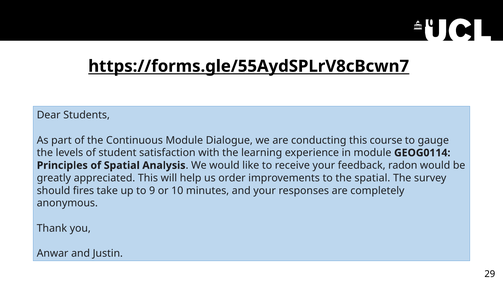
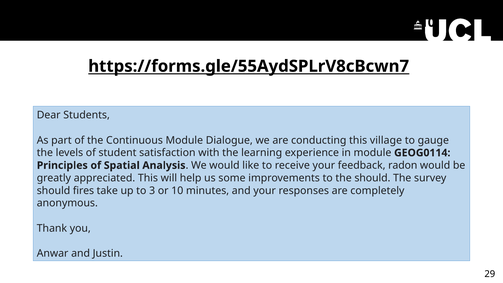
this course: course -> village (386, 140)
order: order -> some (232, 178)
the spatial: spatial -> should (372, 178)
9: 9 -> 3 (152, 191)
